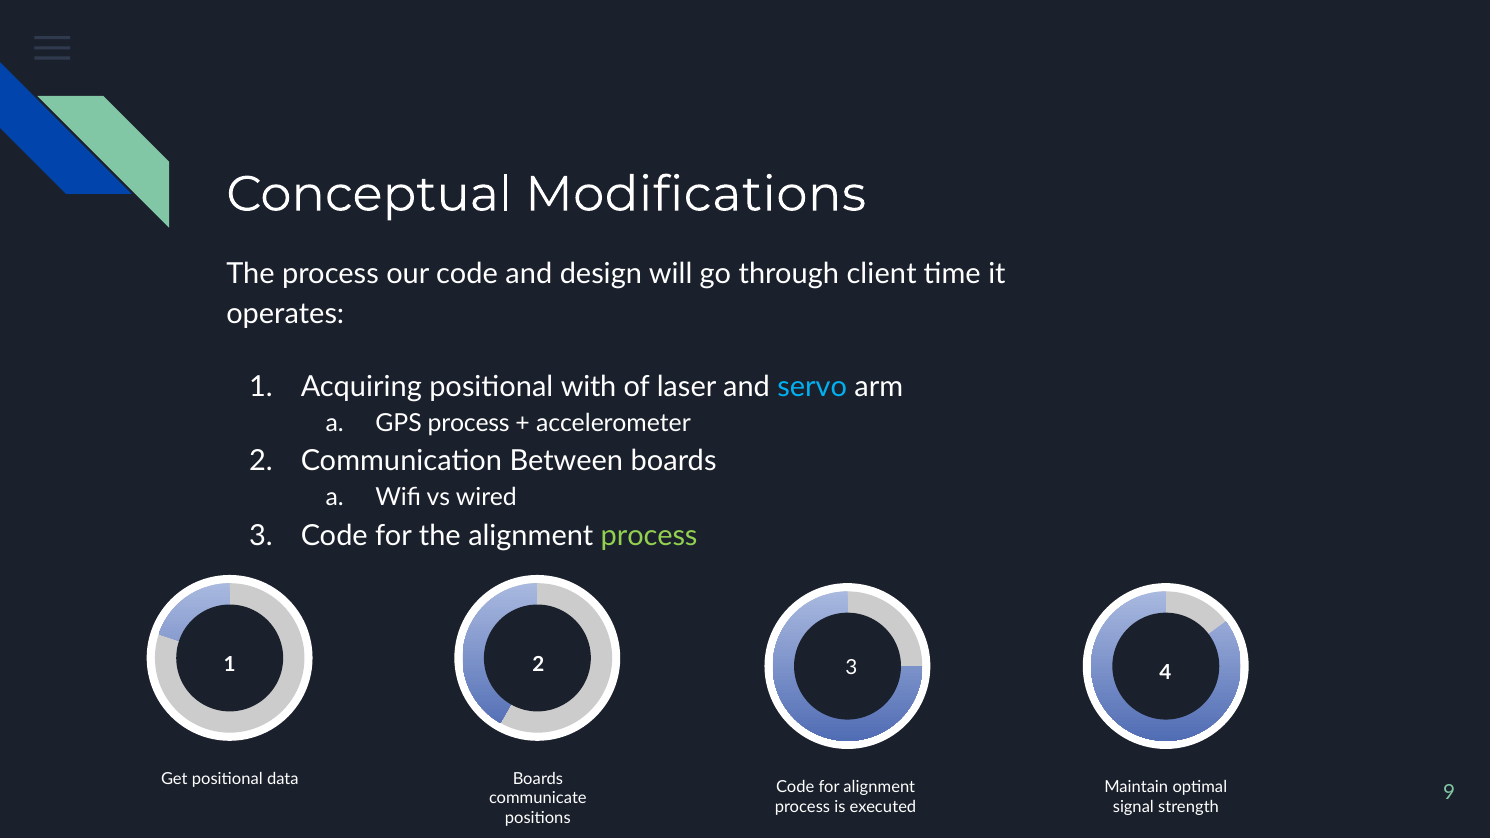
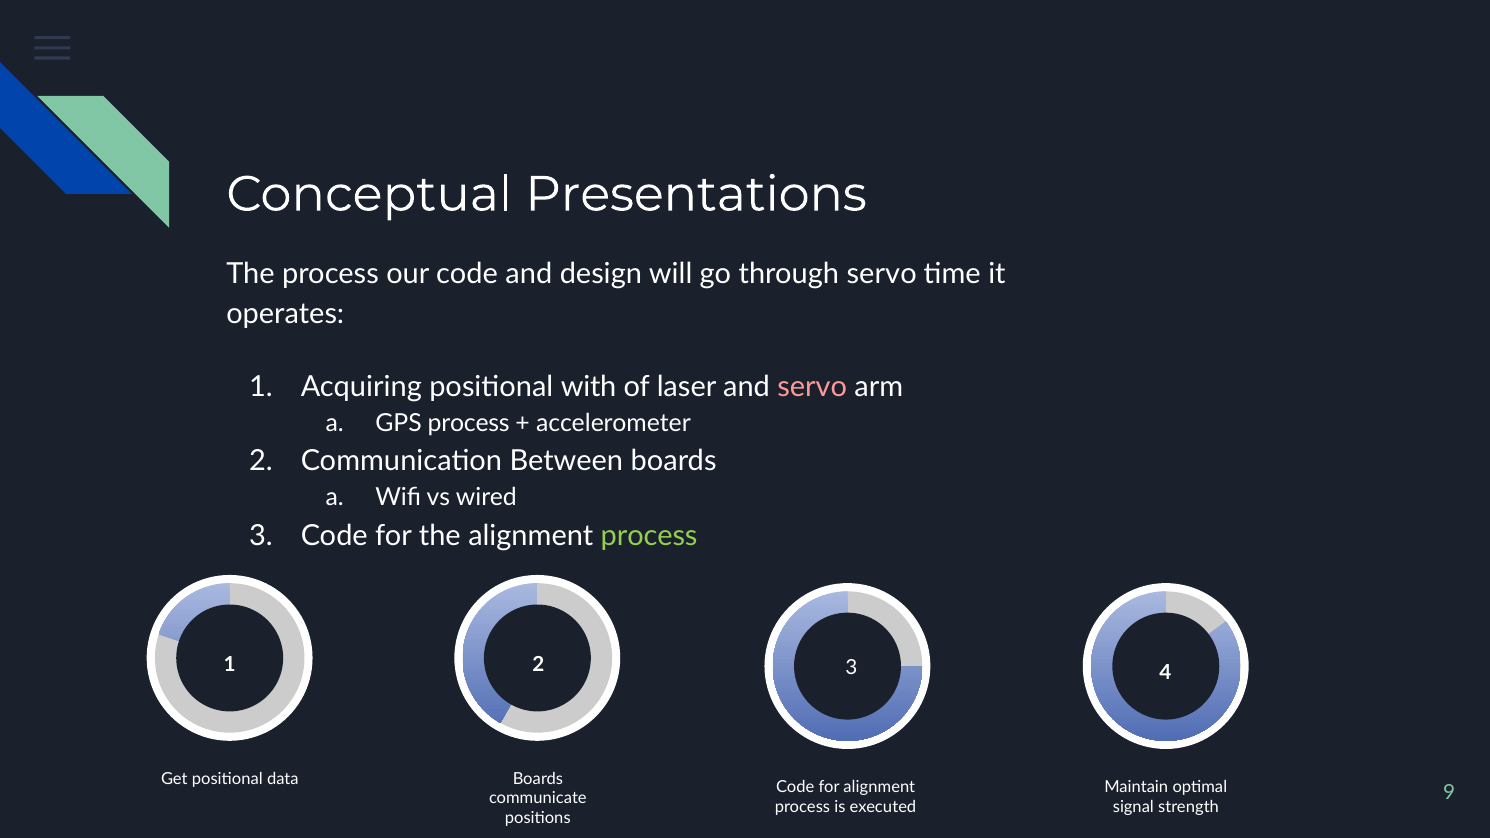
Modifications: Modifications -> Presentations (696, 194)
through client: client -> servo (882, 274)
servo colour: light blue -> pink (812, 387)
